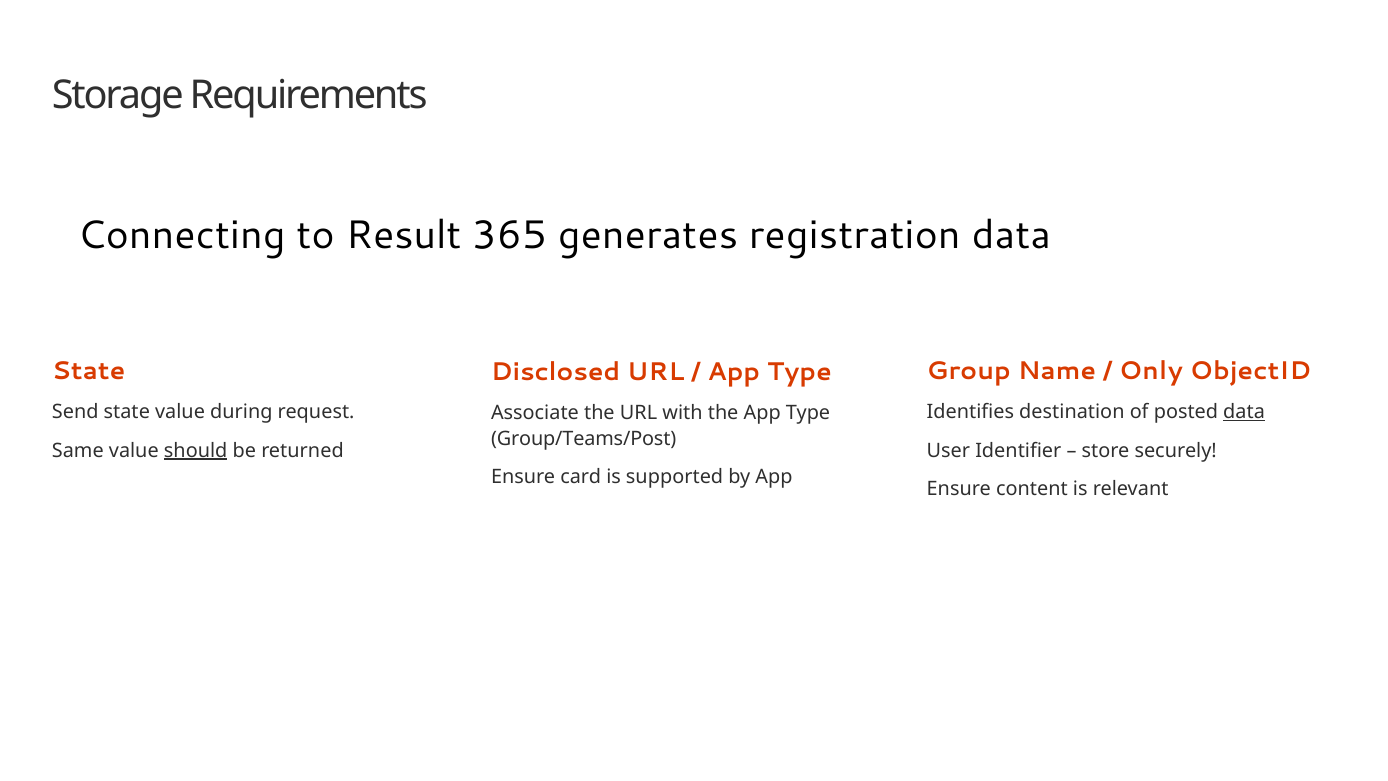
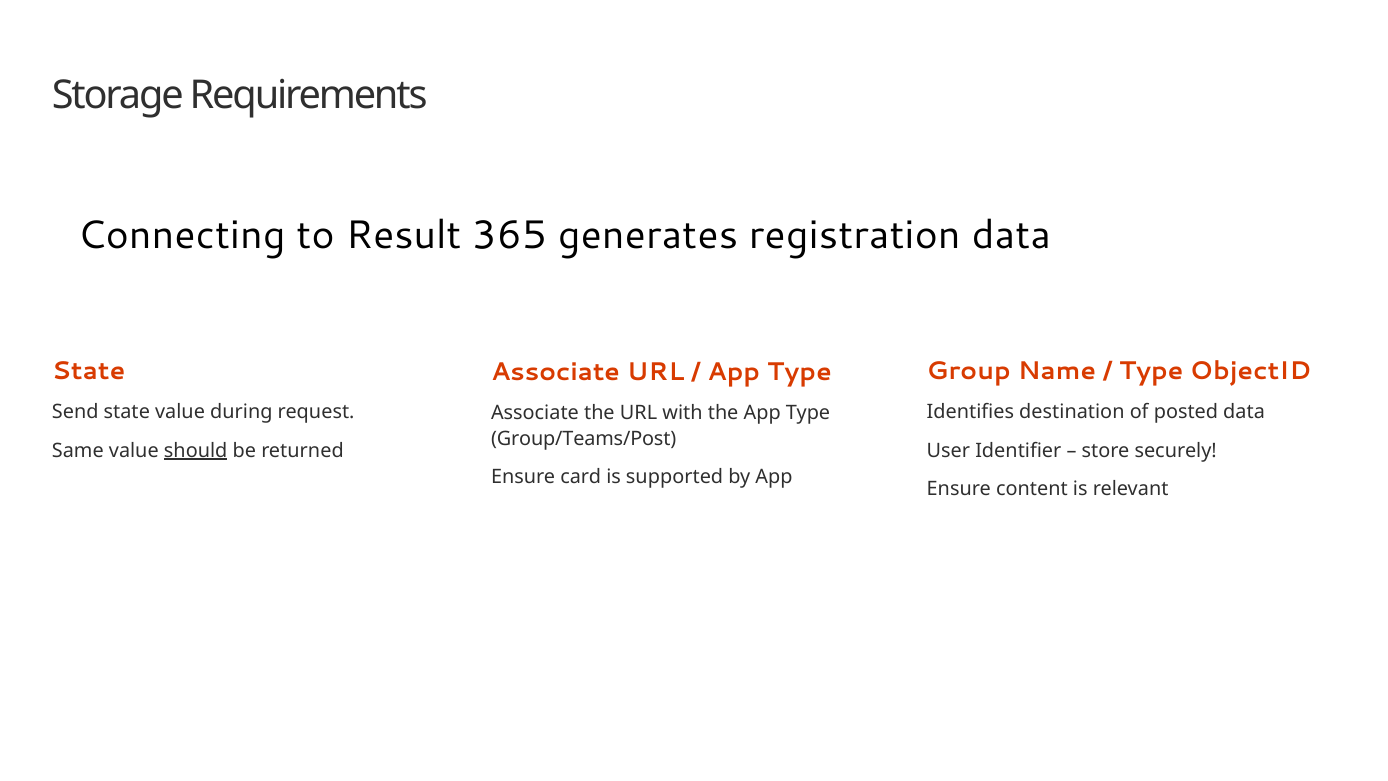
Only: Only -> Type (1151, 371)
Disclosed: Disclosed -> Associate (556, 372)
data underline: present -> none (1244, 412)
